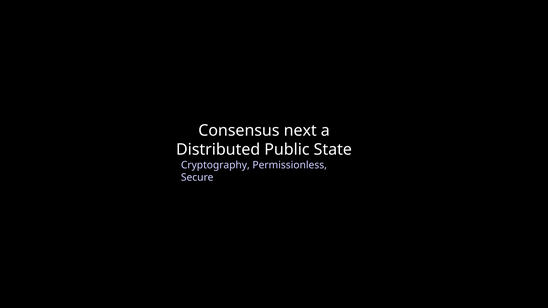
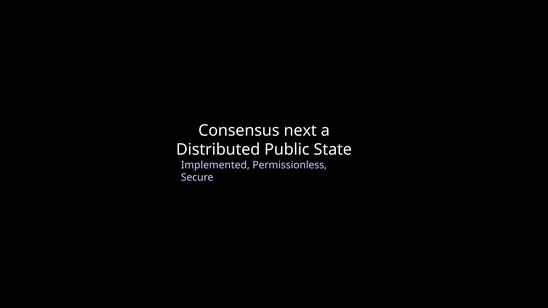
Cryptography: Cryptography -> Implemented (215, 165)
